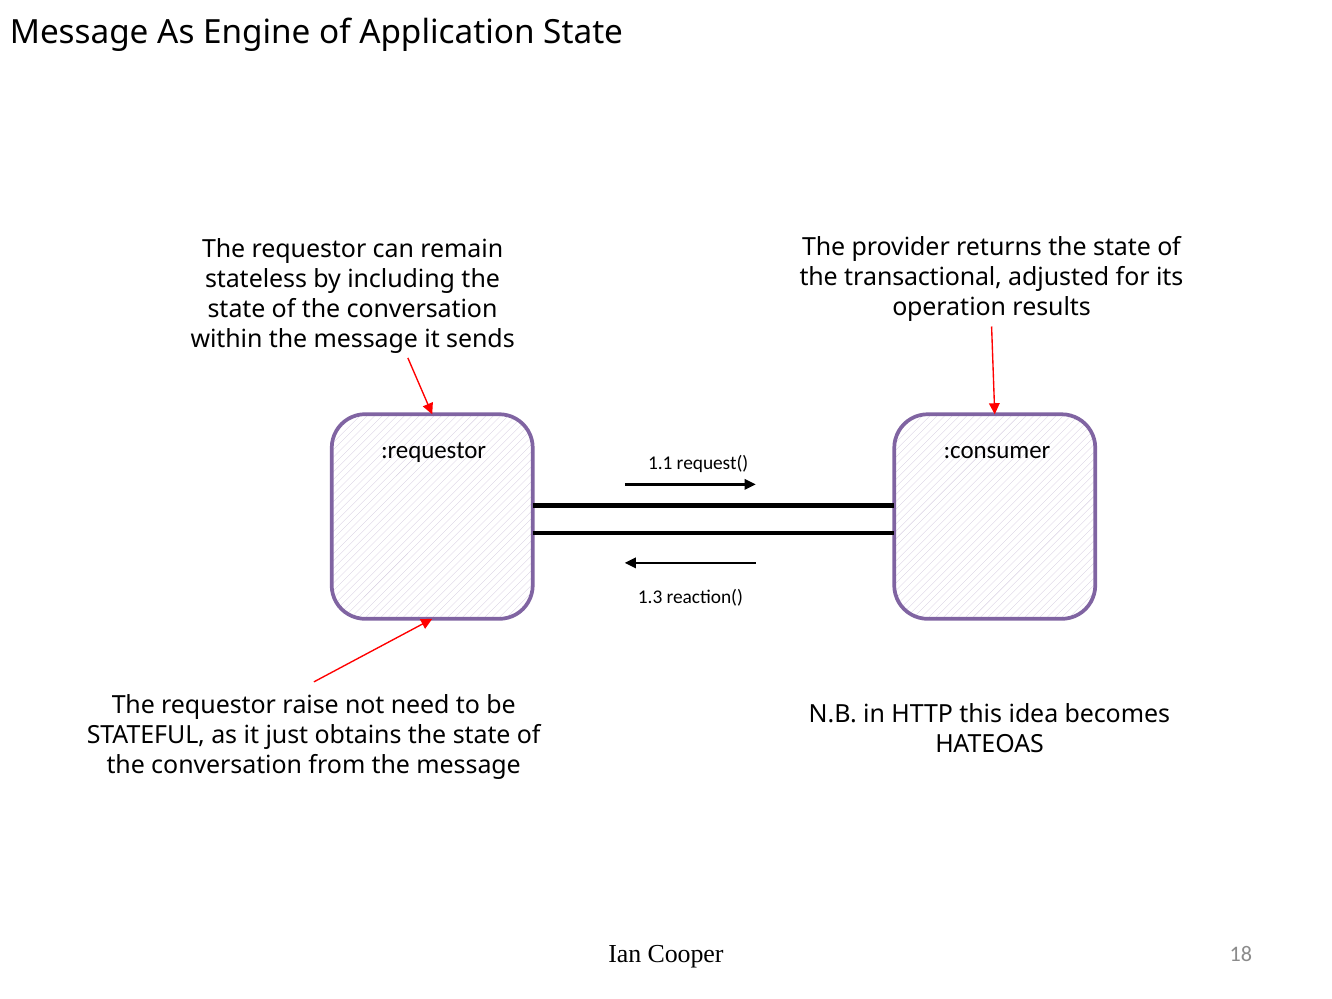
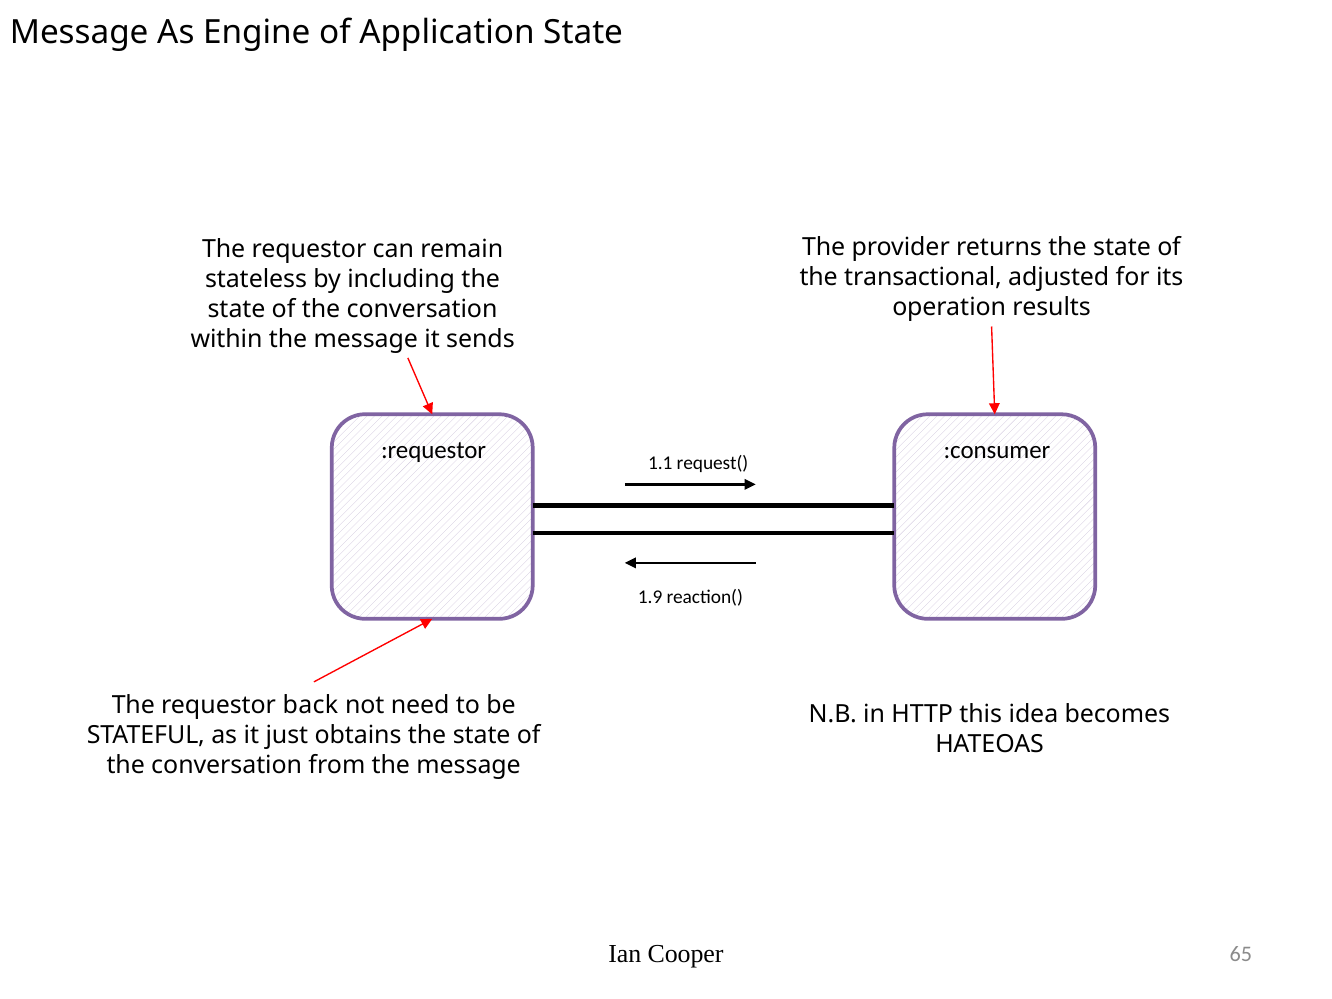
1.3: 1.3 -> 1.9 (650, 598)
raise: raise -> back (310, 705)
18: 18 -> 65 (1241, 954)
